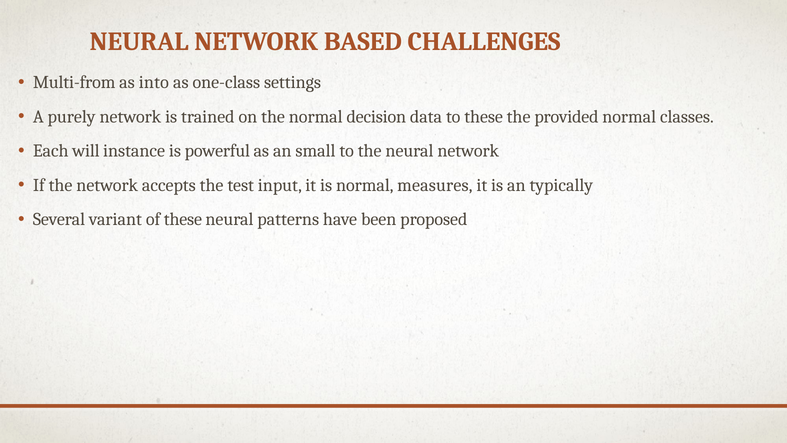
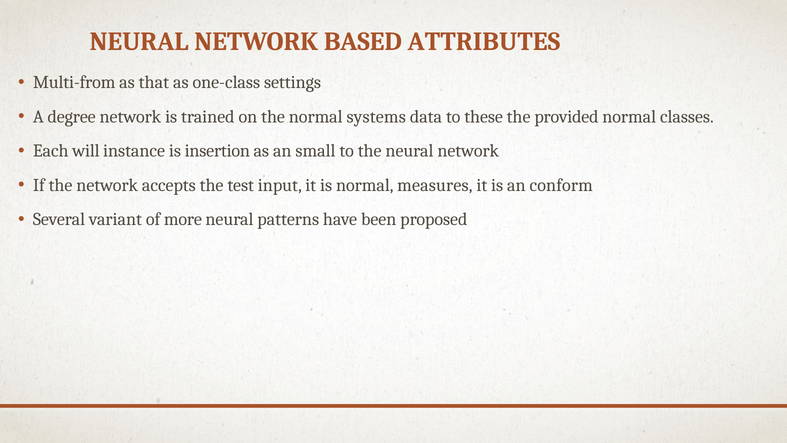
CHALLENGES: CHALLENGES -> ATTRIBUTES (484, 42)
into: into -> that (154, 82)
purely: purely -> degree (72, 116)
decision: decision -> systems (376, 116)
powerful: powerful -> insertion (217, 151)
typically: typically -> conform (561, 185)
of these: these -> more (183, 219)
